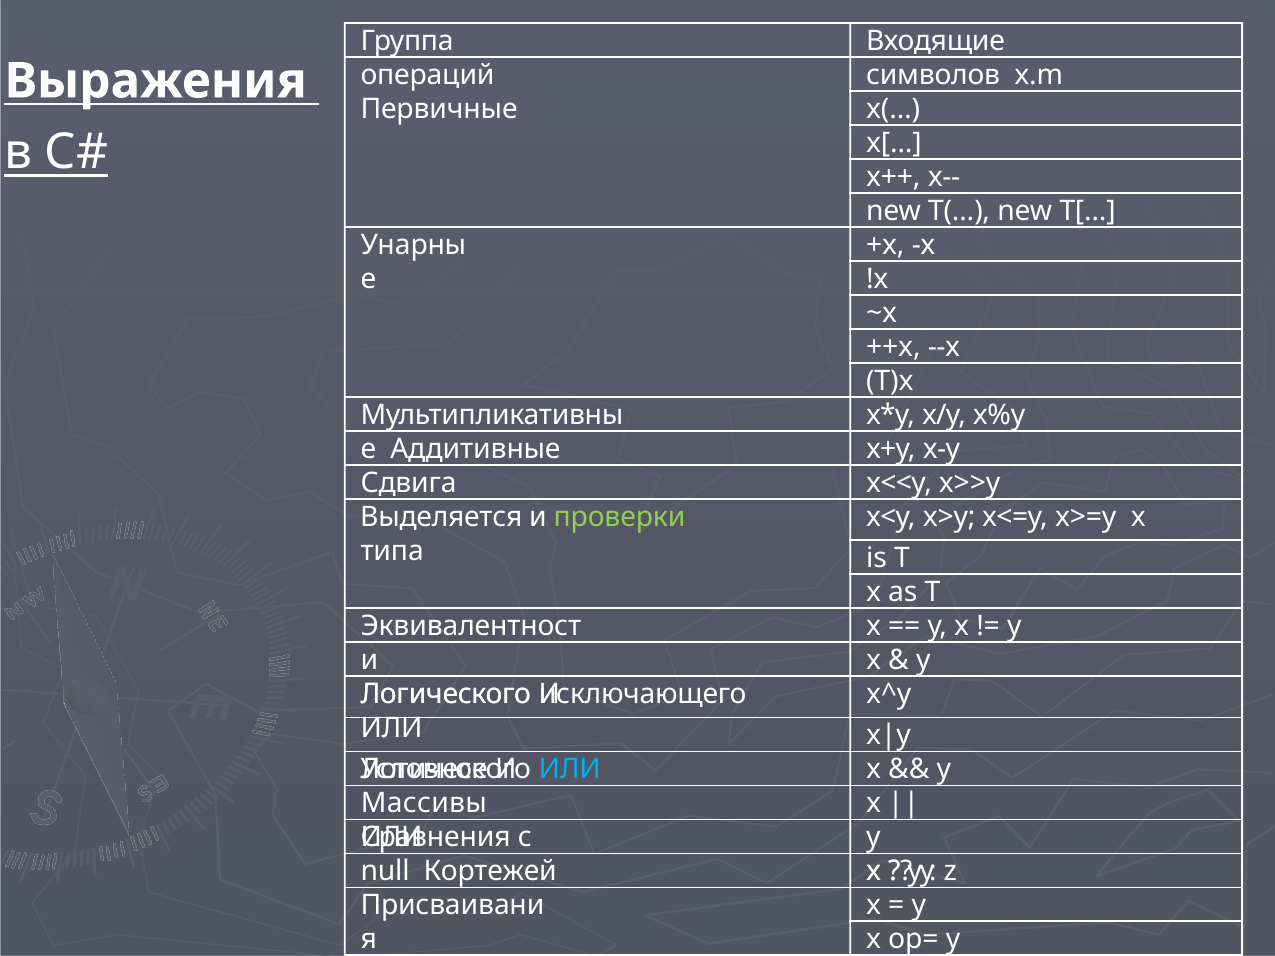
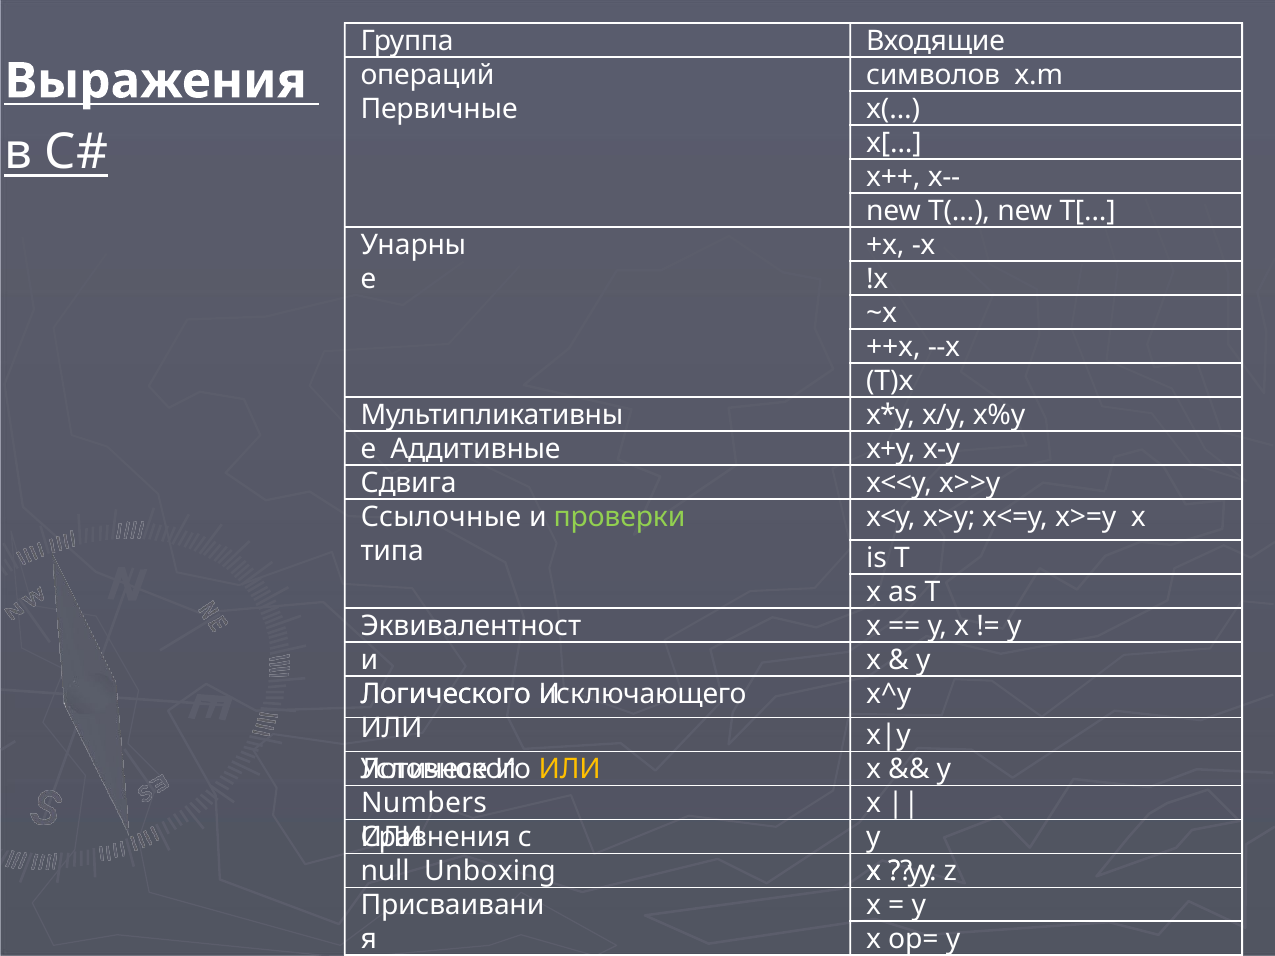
Выделяется: Выделяется -> Ссылочные (441, 517)
ИЛИ colour: light blue -> yellow (570, 770)
Массивы: Массивы -> Numbers (424, 804)
Кортежей: Кортежей -> Unboxing (490, 872)
